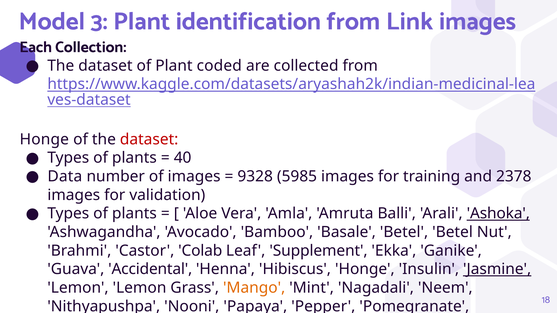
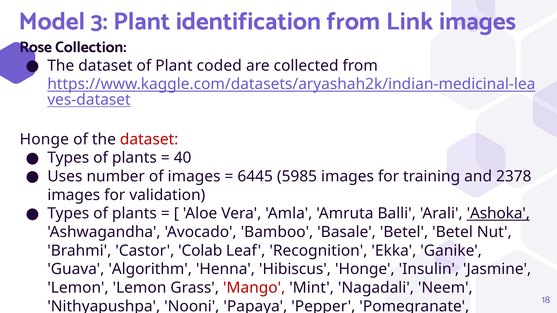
Each: Each -> Rose (36, 47)
Data: Data -> Uses (65, 177)
9328: 9328 -> 6445 (255, 177)
Supplement: Supplement -> Recognition (318, 251)
Accidental: Accidental -> Algorithm (150, 269)
Jasmine underline: present -> none (497, 269)
Mango colour: orange -> red (254, 288)
